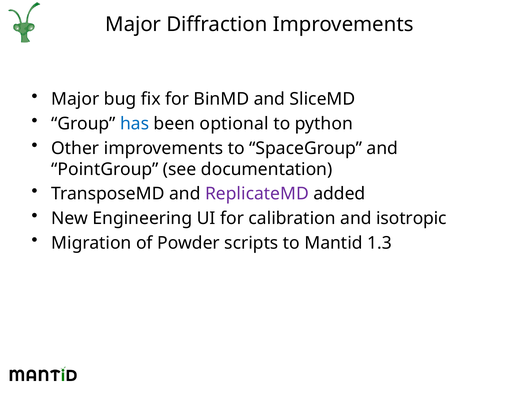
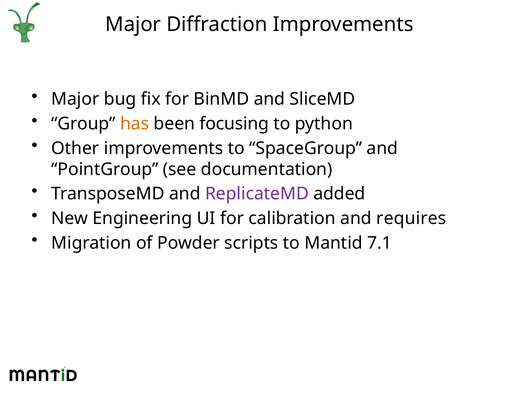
has colour: blue -> orange (135, 123)
optional: optional -> focusing (234, 123)
isotropic: isotropic -> requires (411, 218)
1.3: 1.3 -> 7.1 (380, 243)
